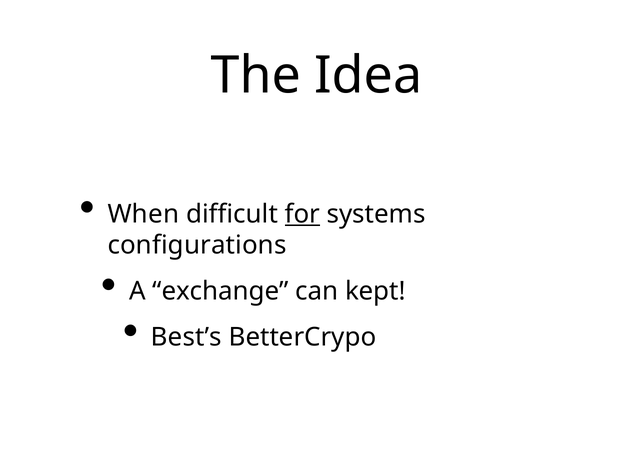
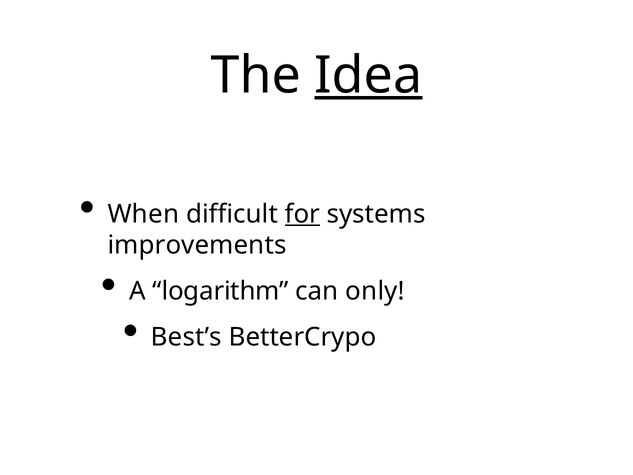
Idea underline: none -> present (368, 75)
configurations: configurations -> improvements (197, 245)
exchange: exchange -> logarithm (221, 291)
kept: kept -> only (375, 291)
